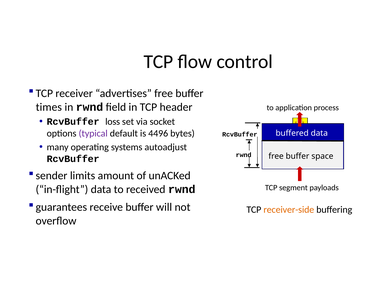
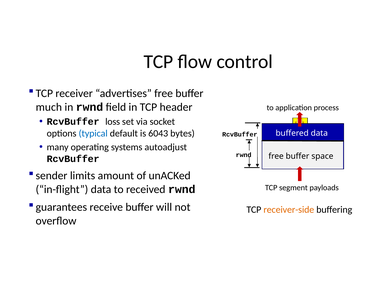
times: times -> much (49, 107)
typical colour: purple -> blue (93, 133)
4496: 4496 -> 6043 (158, 133)
